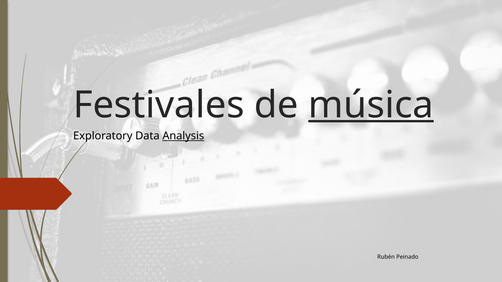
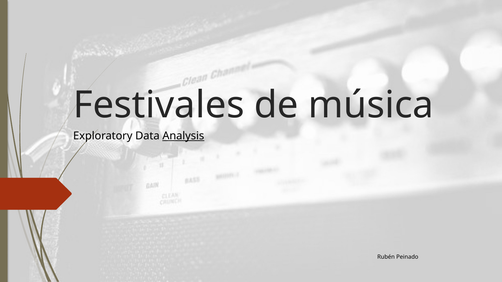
música underline: present -> none (371, 105)
